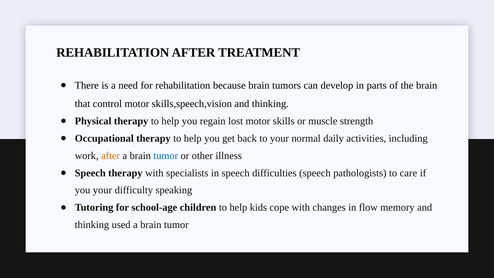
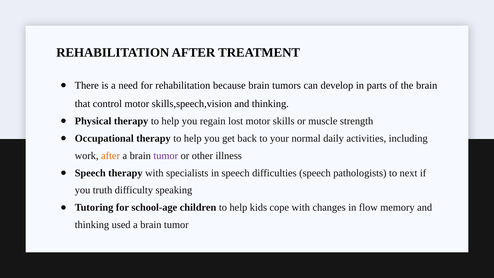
tumor colour: blue -> purple (166, 156)
care: care -> next (408, 173)
you your: your -> truth (103, 190)
